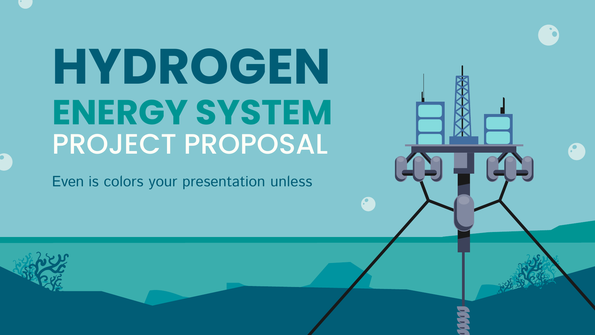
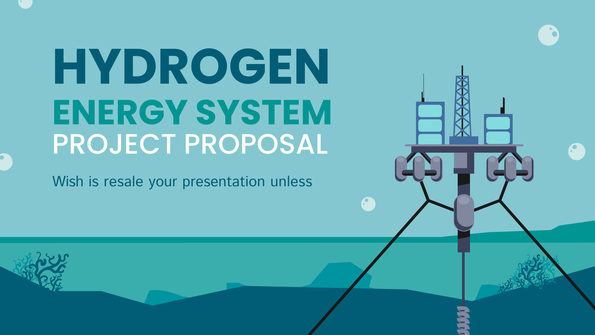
Even: Even -> Wish (68, 181)
colors: colors -> resale (124, 181)
